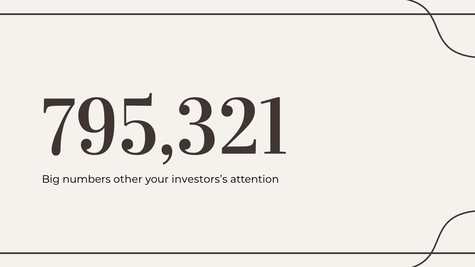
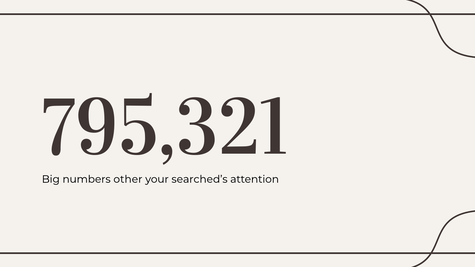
investors’s: investors’s -> searched’s (200, 179)
